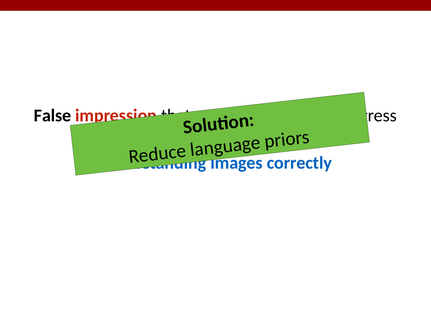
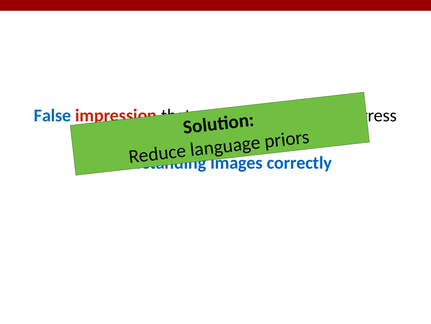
False colour: black -> blue (53, 115)
